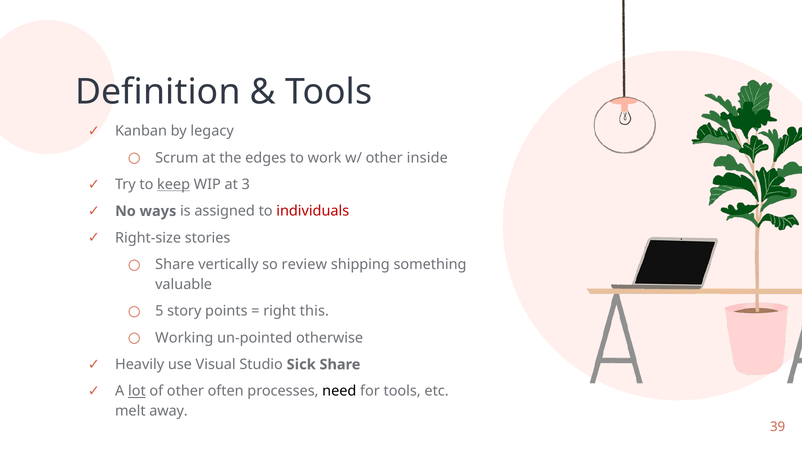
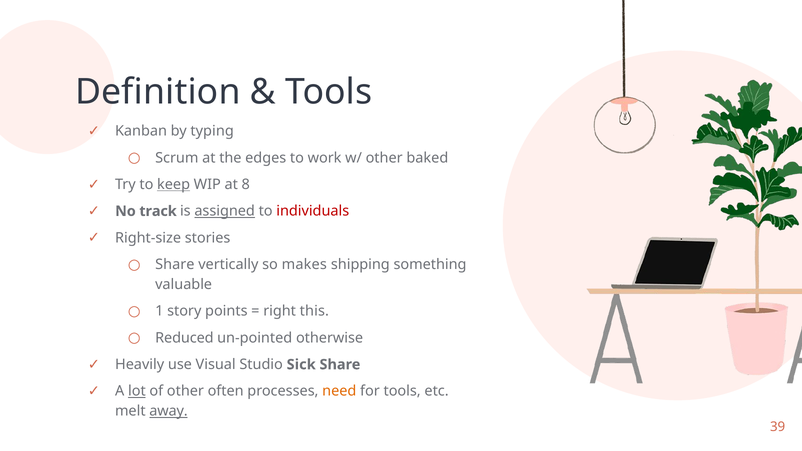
legacy: legacy -> typing (212, 131)
inside: inside -> baked (427, 158)
3: 3 -> 8 (246, 185)
ways: ways -> track (158, 211)
assigned underline: none -> present (225, 211)
review: review -> makes (304, 265)
5: 5 -> 1 (159, 311)
Working: Working -> Reduced (184, 338)
need colour: black -> orange (339, 391)
away underline: none -> present (169, 411)
